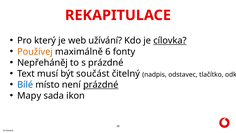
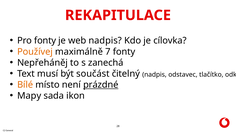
Pro který: který -> fonty (45, 41)
web užívání: užívání -> nadpis (105, 41)
cílovka underline: present -> none (170, 41)
6: 6 -> 7 (108, 52)
s prázdné: prázdné -> zanechá (106, 63)
Bílé colour: blue -> orange (25, 85)
